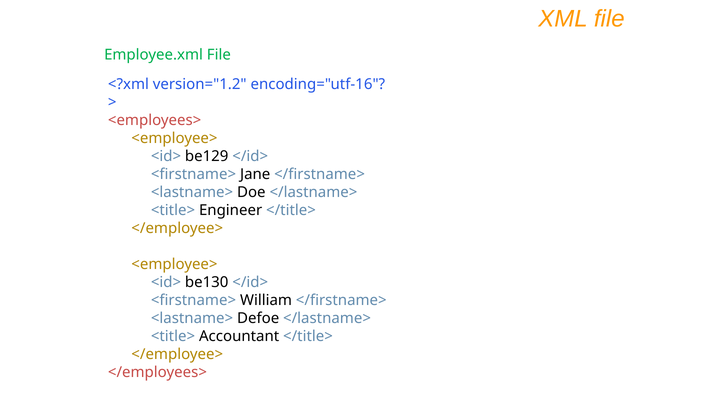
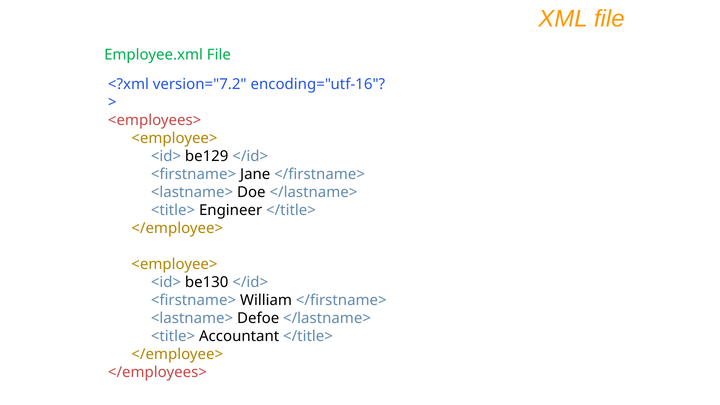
version="1.2: version="1.2 -> version="7.2 (200, 84)
